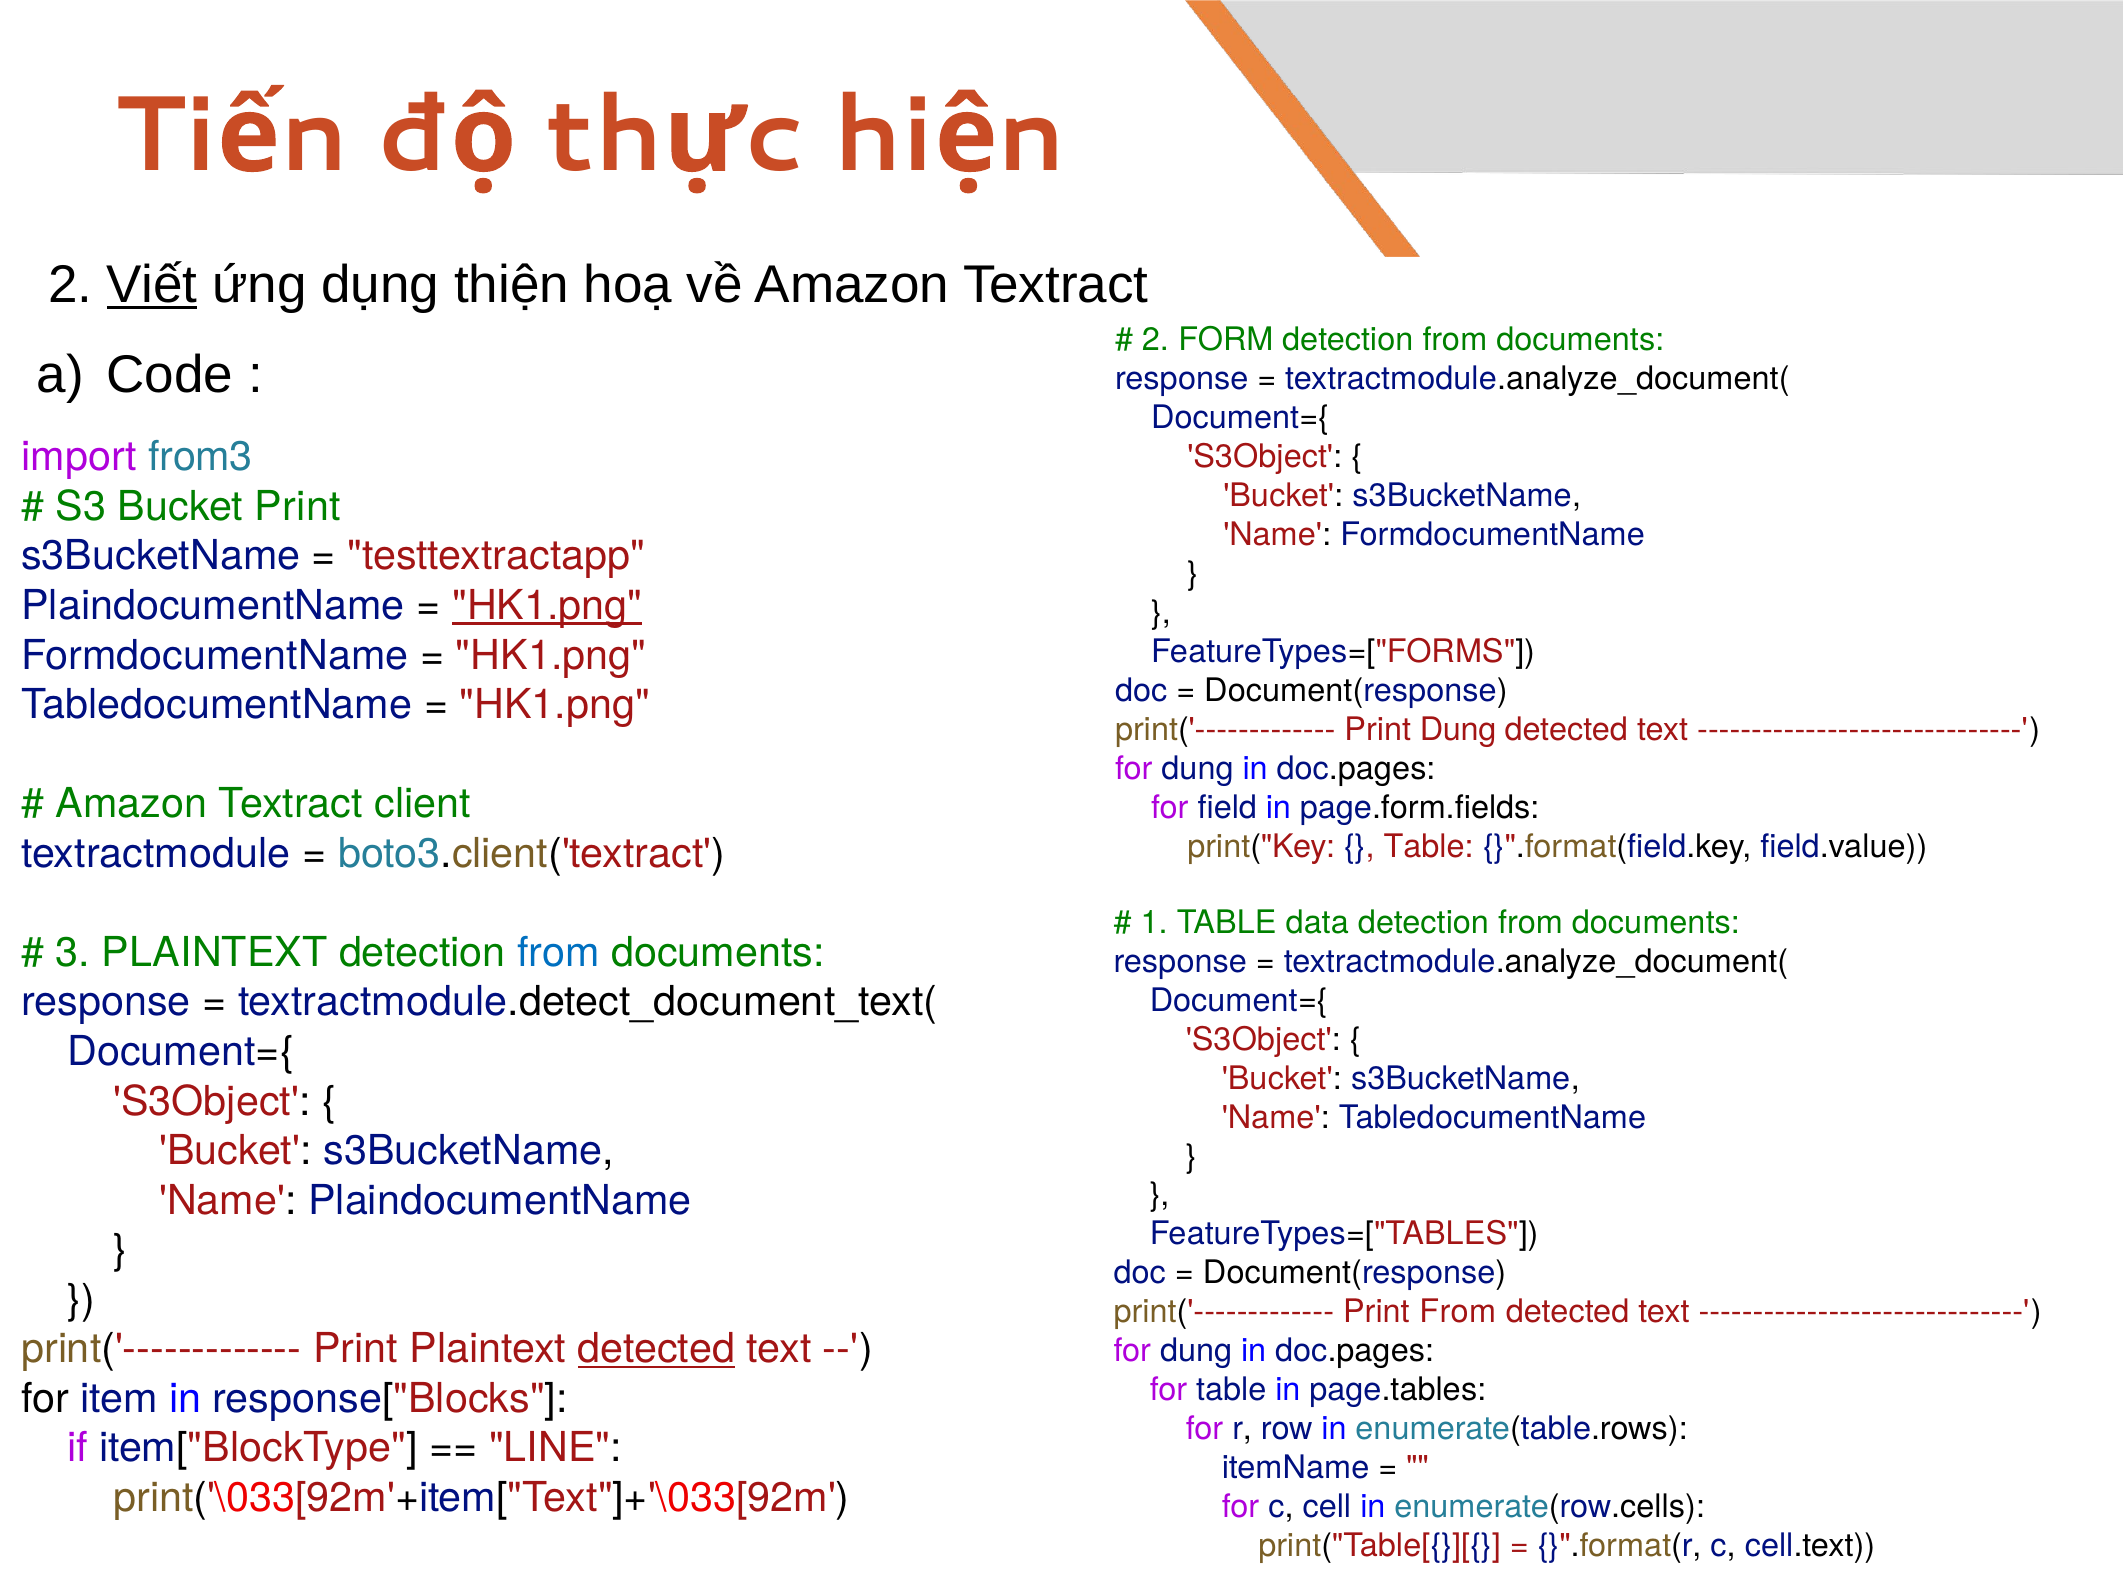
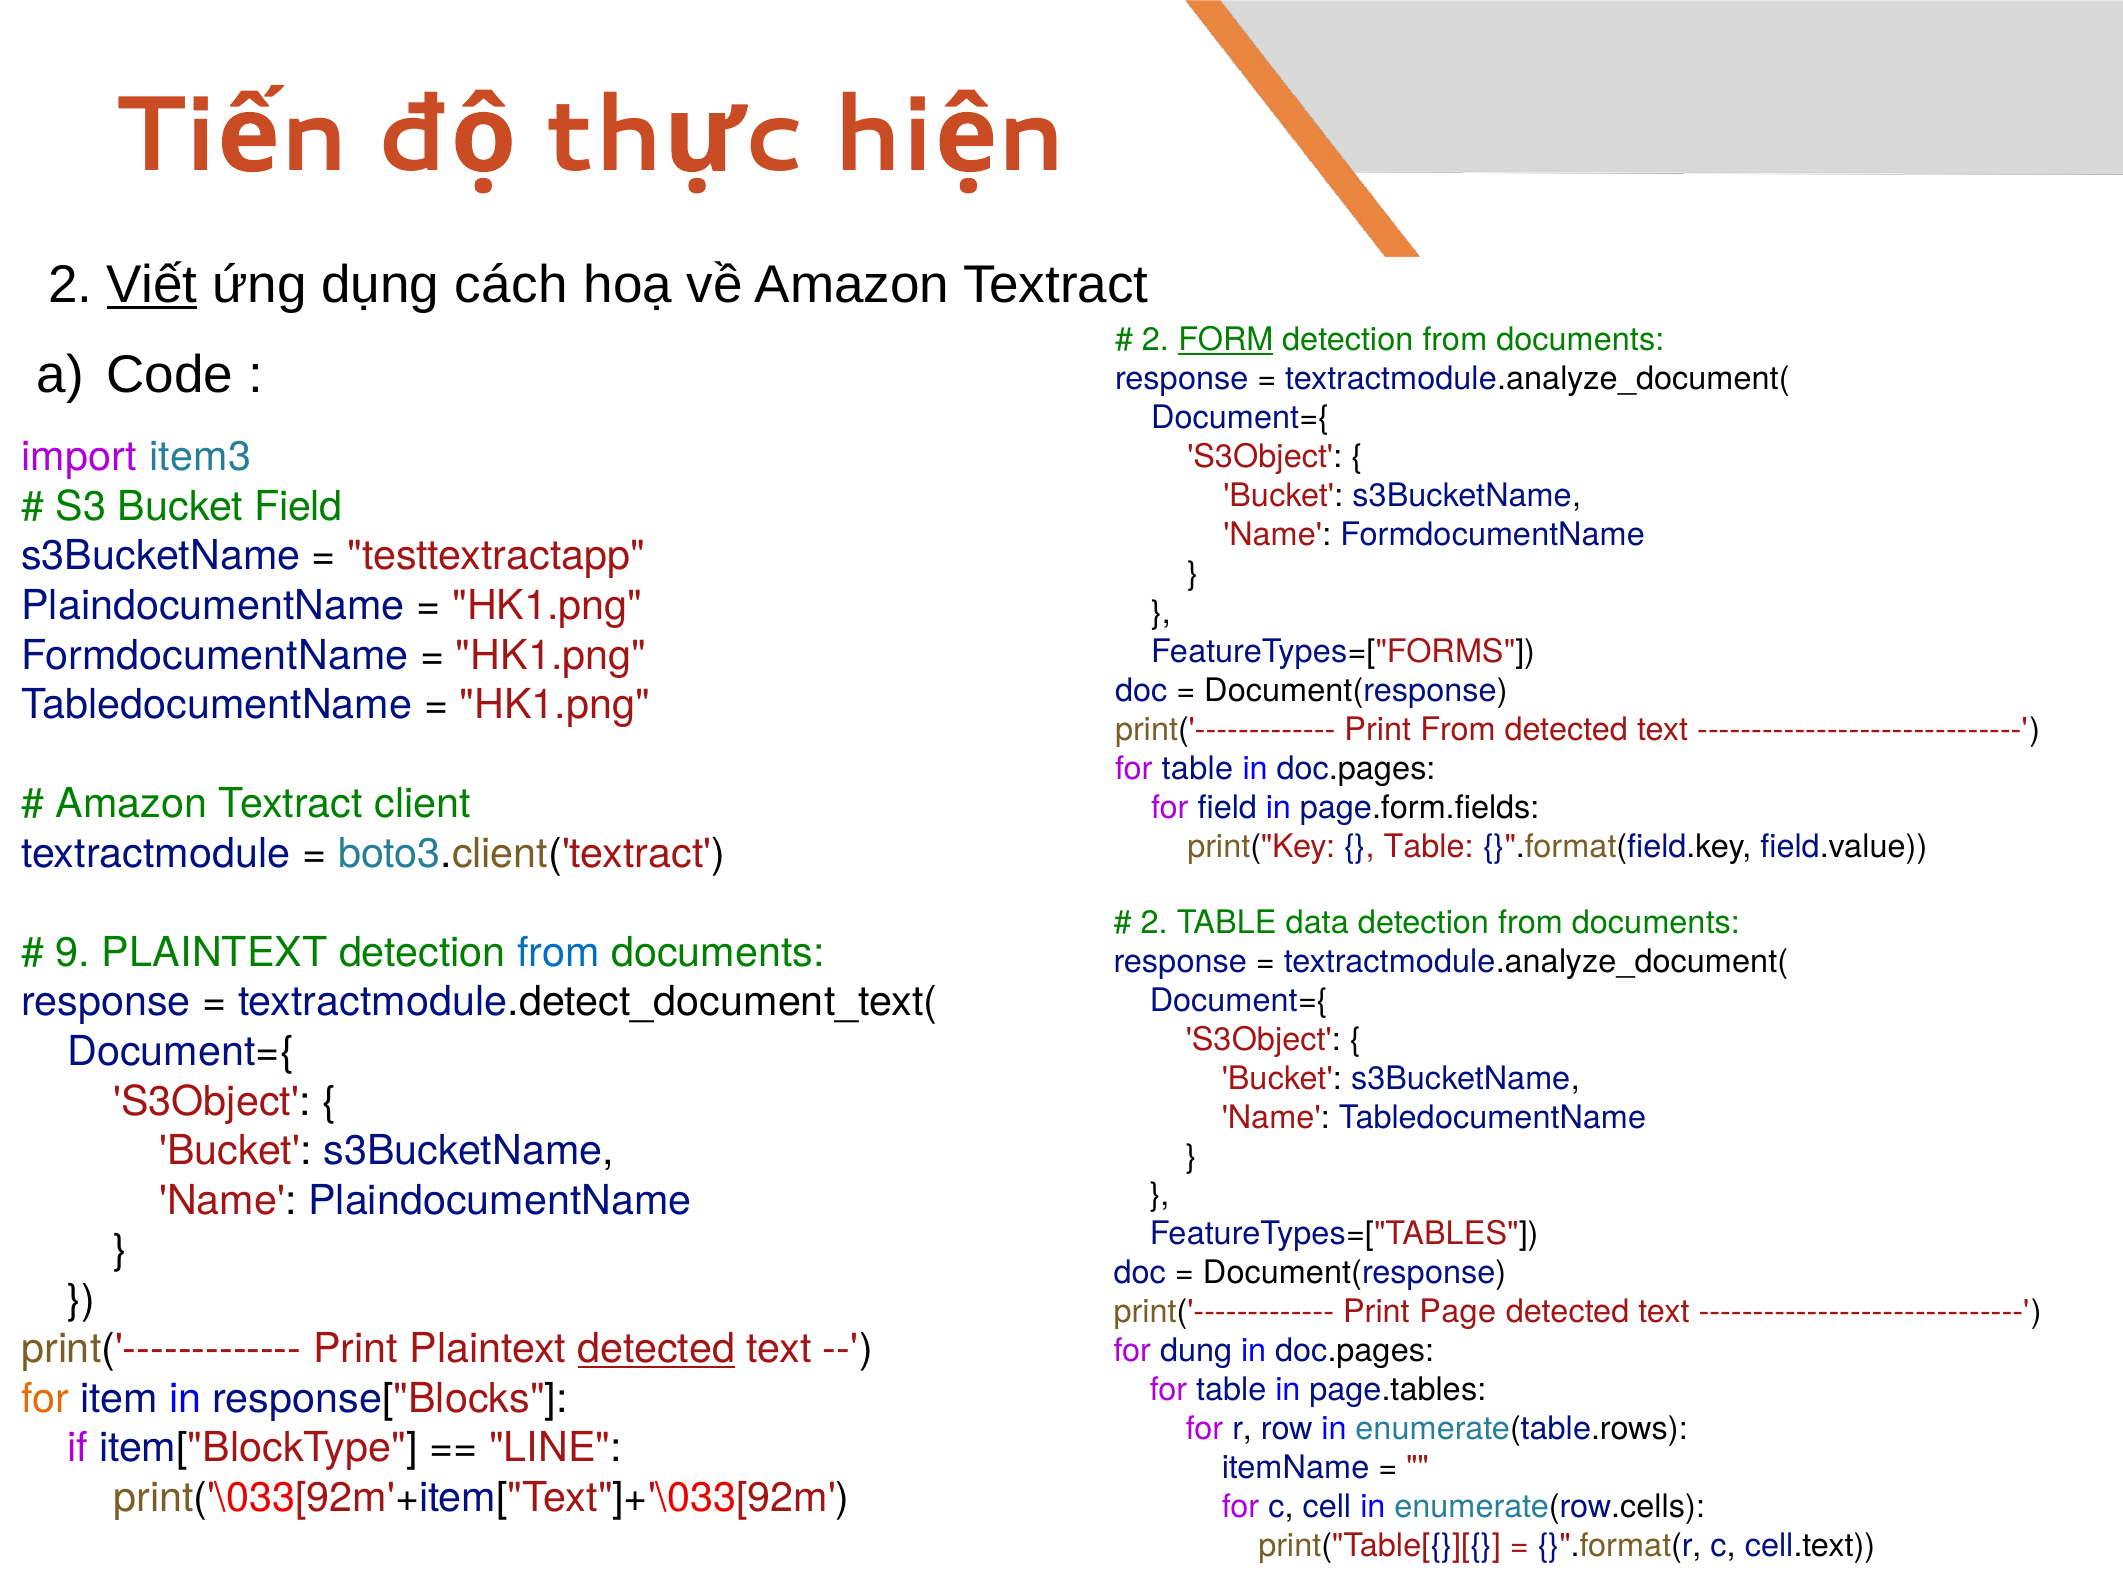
thiện: thiện -> cách (511, 285)
FORM underline: none -> present (1226, 340)
from3: from3 -> item3 (200, 457)
Bucket Print: Print -> Field (298, 507)
HK1.png underline: present -> none (547, 606)
Print Dung: Dung -> From (1458, 730)
dung: dung -> table (1197, 769)
1: 1 -> 2 (1154, 923)
3: 3 -> 9 (73, 953)
Print From: From -> Page (1458, 1312)
for colour: black -> orange (45, 1399)
